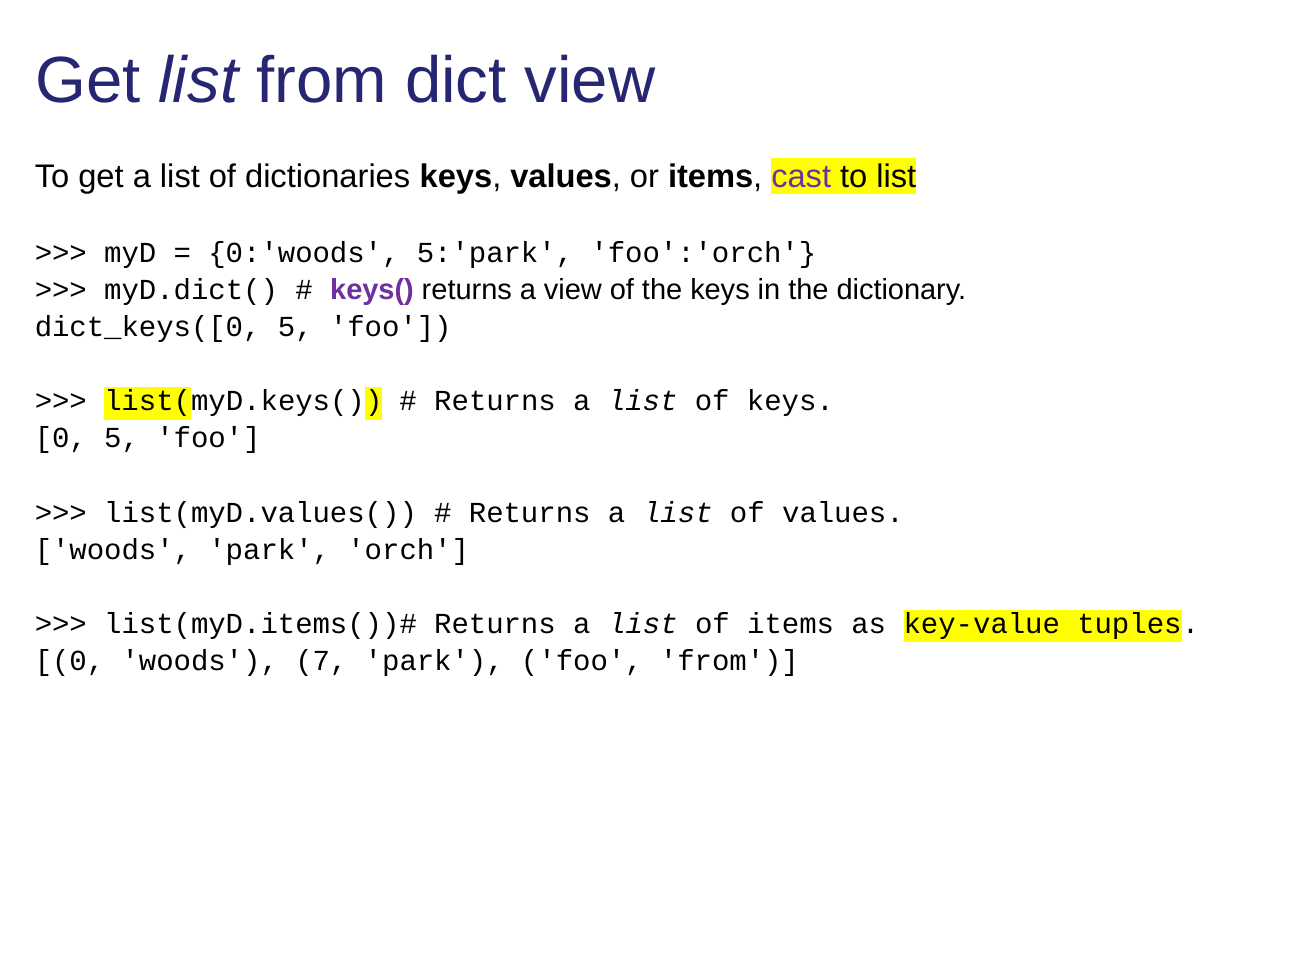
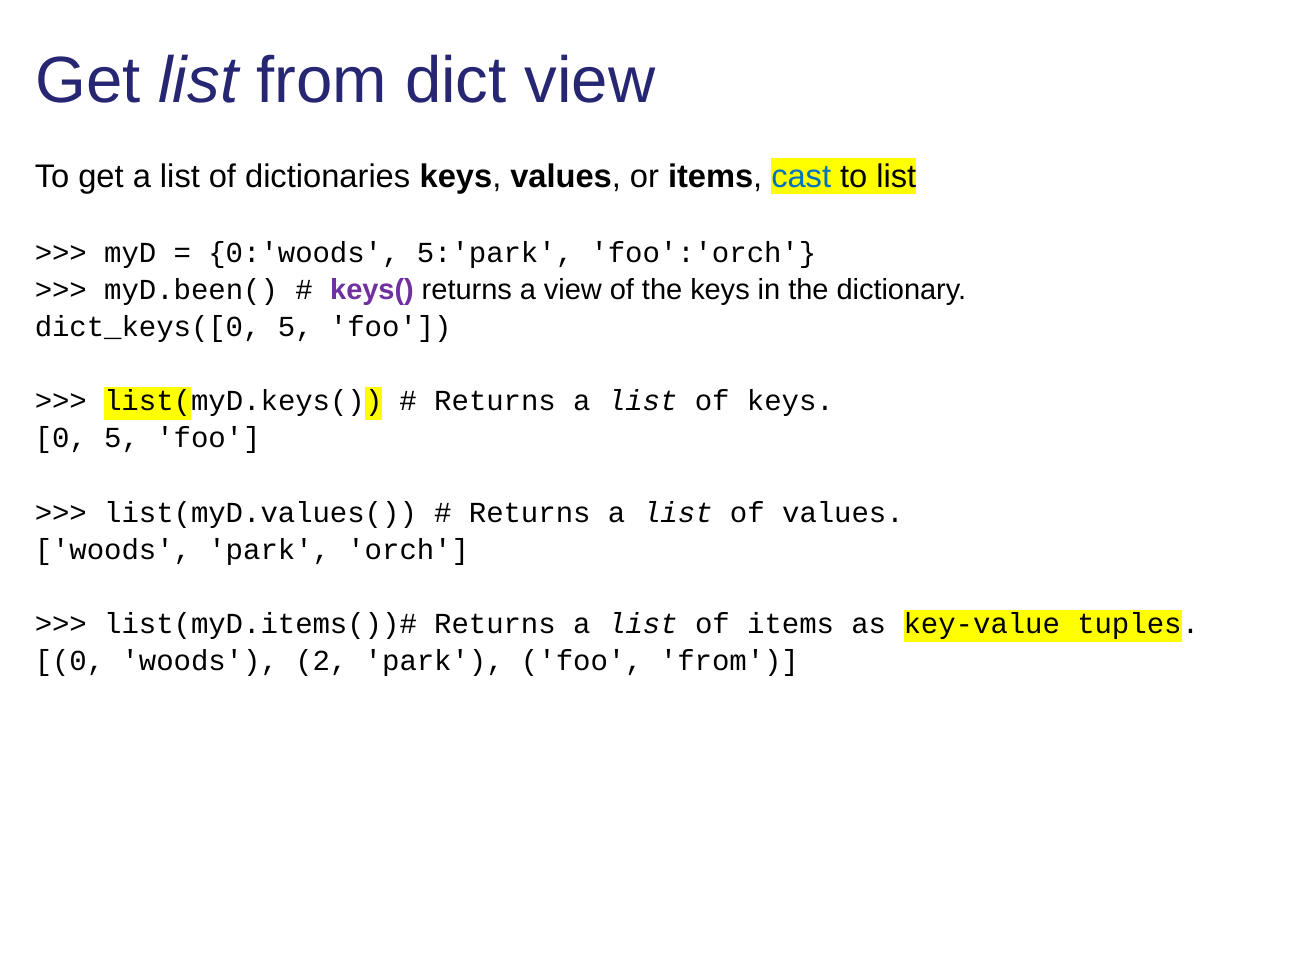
cast colour: purple -> blue (801, 176)
myD.dict(: myD.dict( -> myD.been( (191, 290)
7: 7 -> 2 (321, 661)
